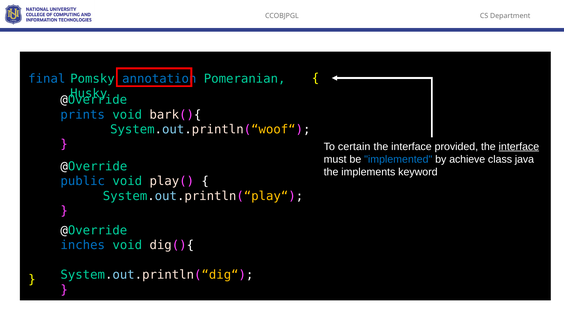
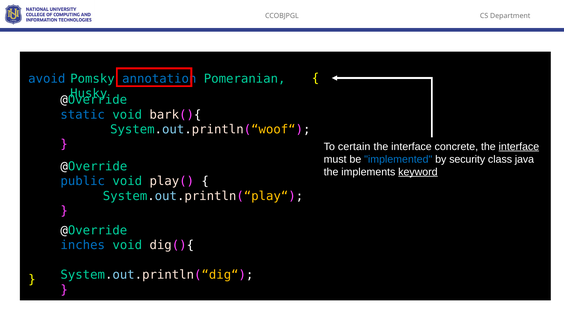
final: final -> avoid (47, 79)
prints: prints -> static (83, 115)
provided: provided -> concrete (456, 147)
achieve: achieve -> security (467, 159)
keyword underline: none -> present (418, 172)
